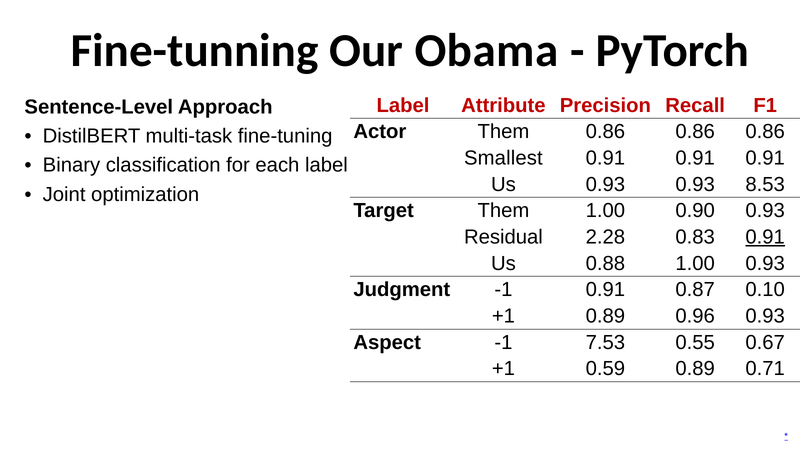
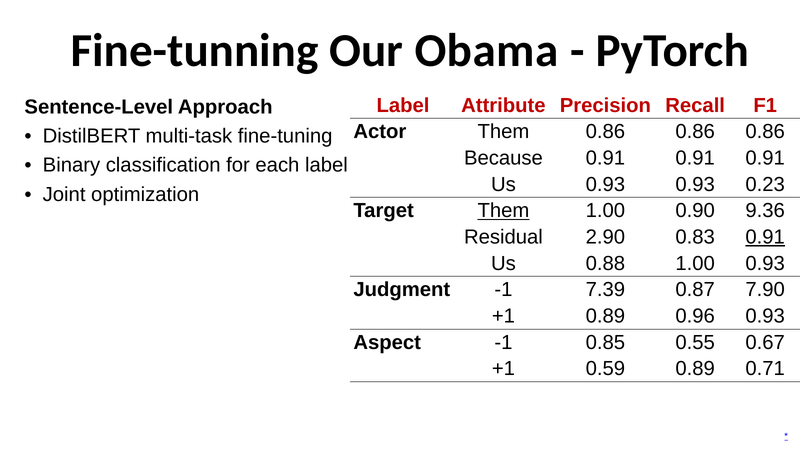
Smallest: Smallest -> Because (503, 158)
8.53: 8.53 -> 0.23 (765, 184)
Them underline: none -> present (503, 211)
0.90 0.93: 0.93 -> 9.36 (765, 211)
2.28: 2.28 -> 2.90 (605, 237)
-1 0.91: 0.91 -> 7.39 (605, 290)
0.10: 0.10 -> 7.90 (765, 290)
7.53: 7.53 -> 0.85 (605, 342)
